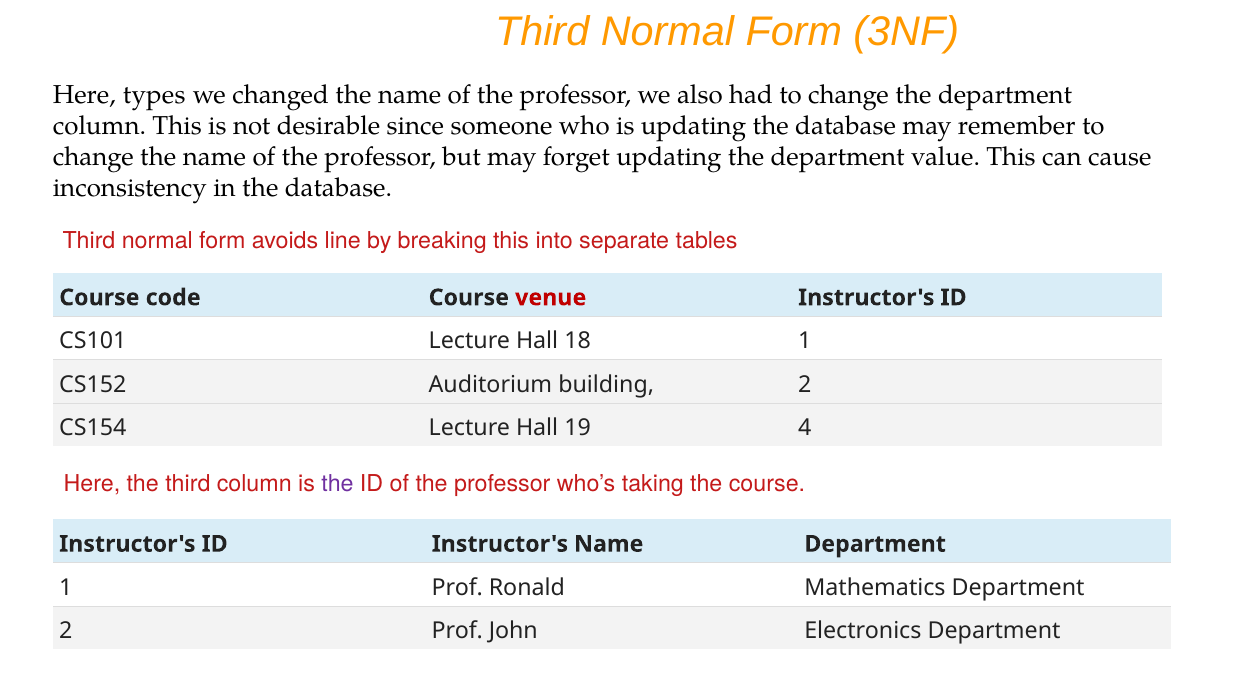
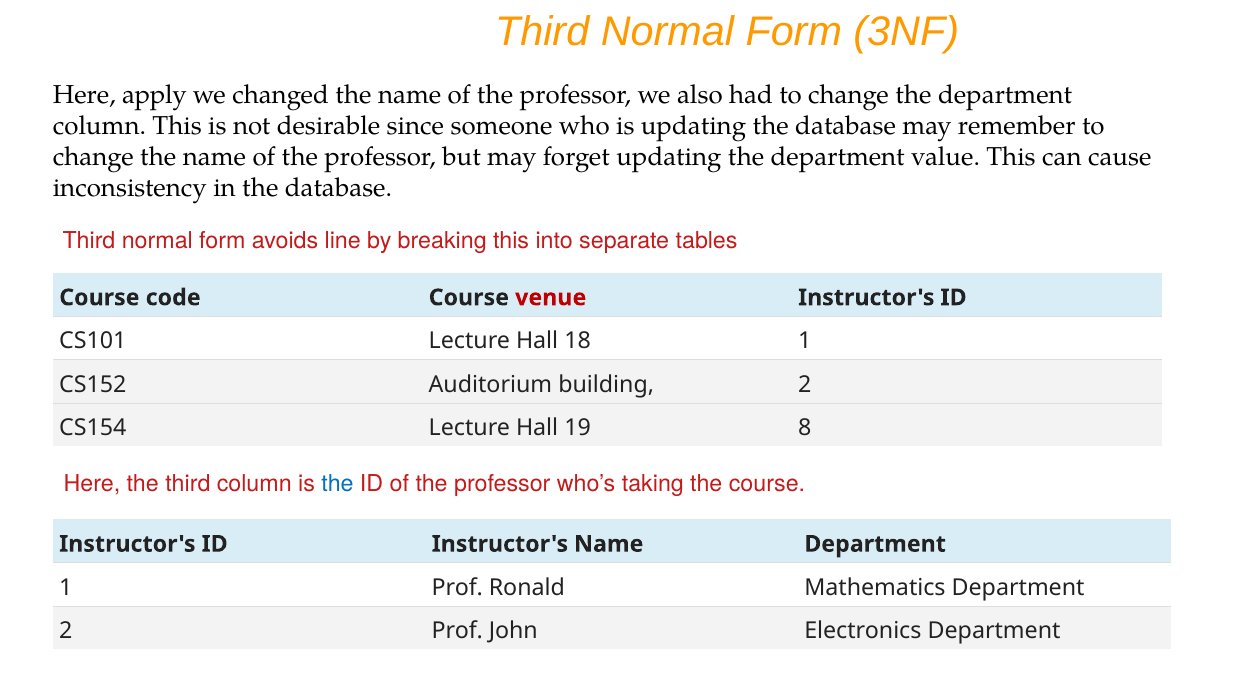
types: types -> apply (154, 95)
4: 4 -> 8 (805, 428)
the colour: purple -> blue (337, 484)
